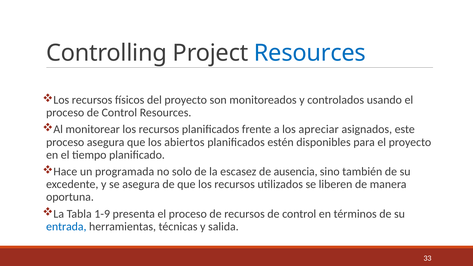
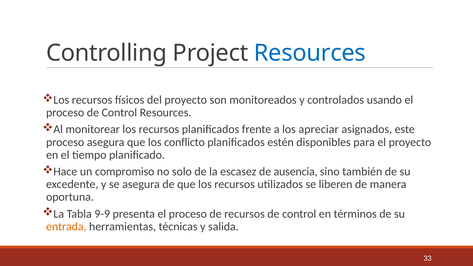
abiertos: abiertos -> conflicto (185, 142)
programada: programada -> compromiso (125, 172)
1-9: 1-9 -> 9-9 (102, 214)
entrada colour: blue -> orange (66, 227)
